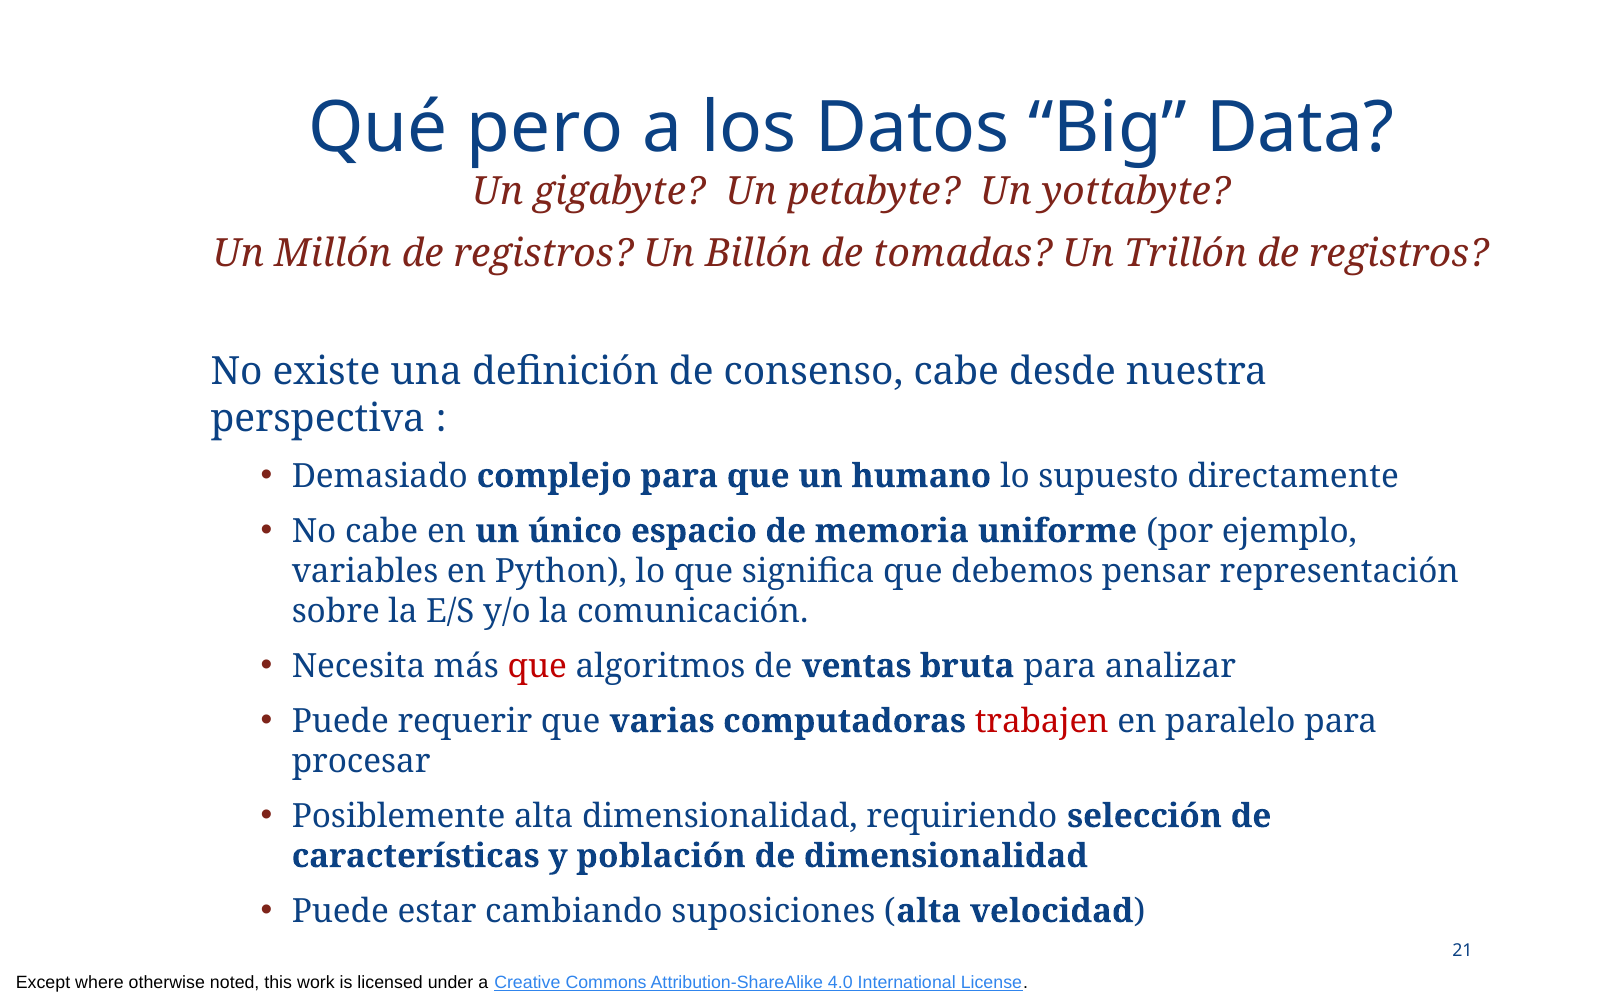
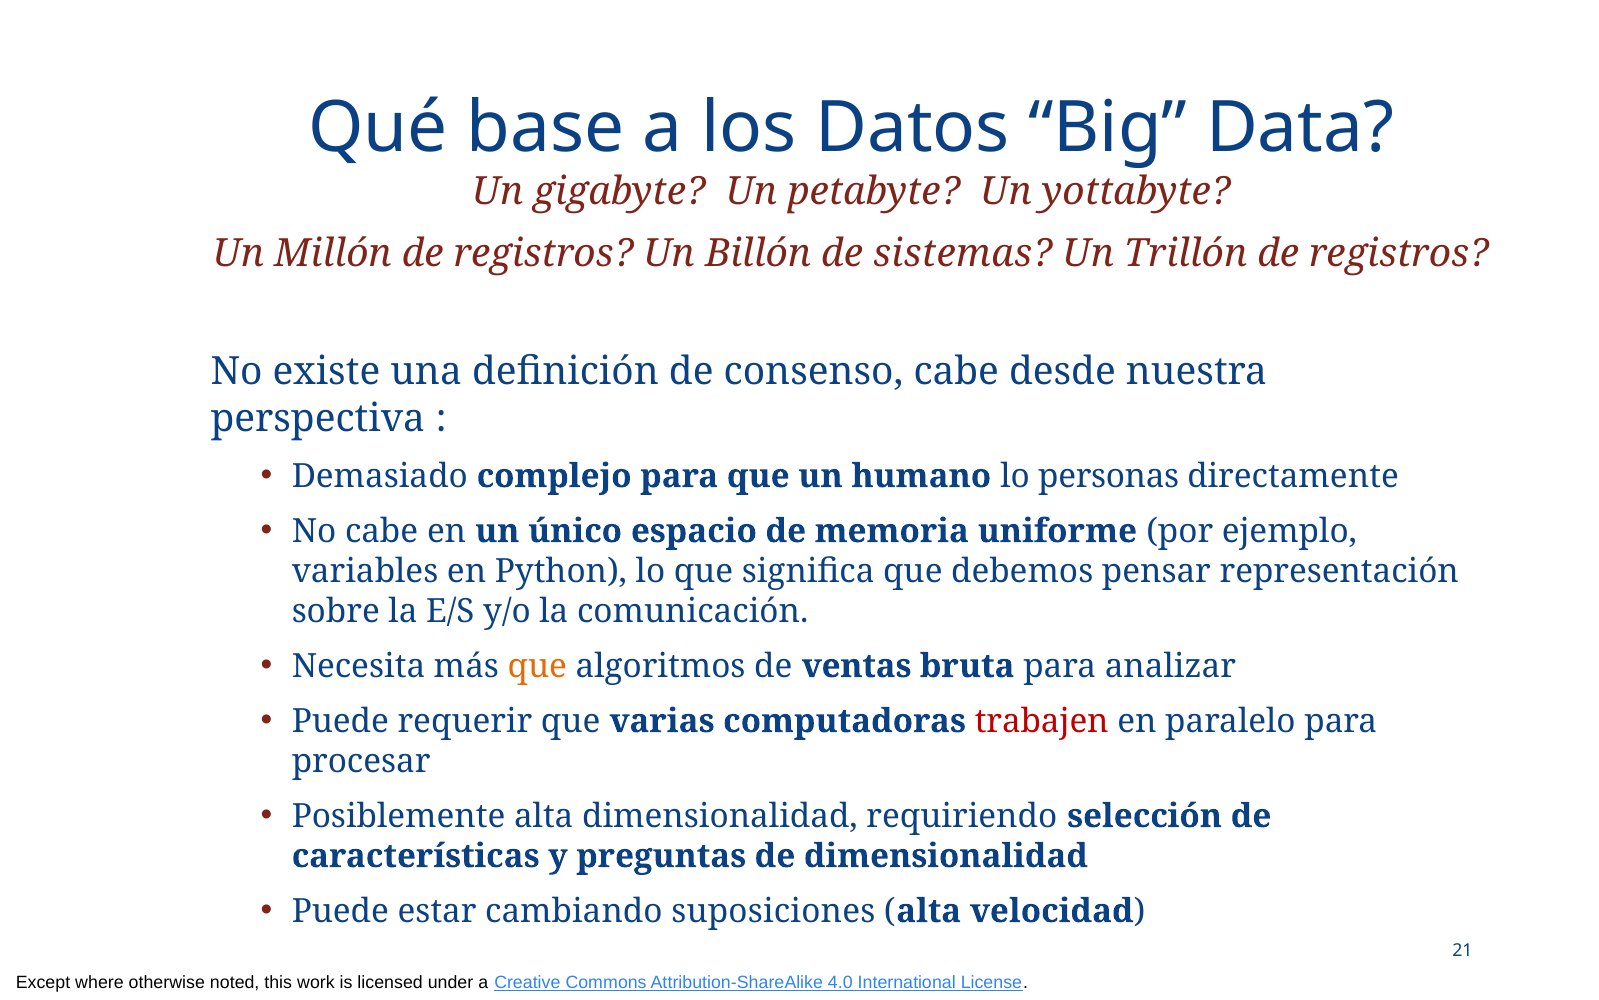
pero: pero -> base (545, 128)
tomadas: tomadas -> sistemas (963, 254)
supuesto: supuesto -> personas (1109, 476)
que colour: red -> orange (537, 666)
población: población -> preguntas (661, 856)
